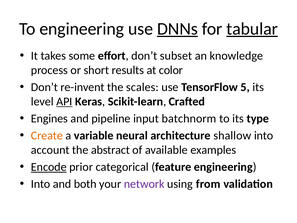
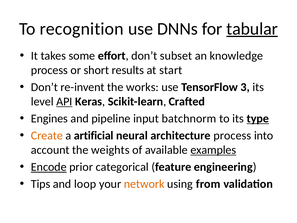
To engineering: engineering -> recognition (82, 29)
DNNs underline: present -> none (177, 29)
color: color -> start (171, 70)
scales: scales -> works (142, 87)
5: 5 -> 3 (245, 87)
type underline: none -> present (258, 118)
variable: variable -> artificial (94, 135)
architecture shallow: shallow -> process (232, 135)
abstract: abstract -> weights (110, 150)
examples underline: none -> present (213, 150)
Into: Into -> Tips (41, 184)
both: both -> loop (85, 184)
network colour: purple -> orange (144, 184)
